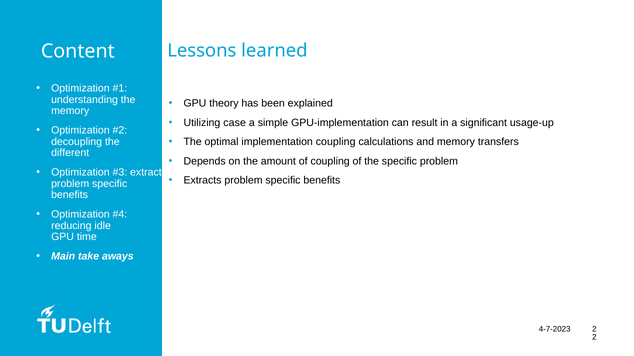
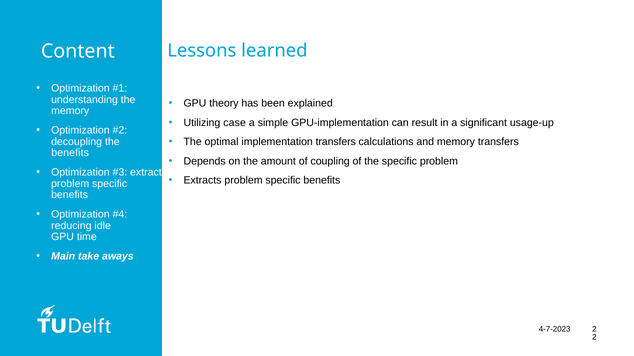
implementation coupling: coupling -> transfers (336, 142)
different: different -> benefits (70, 153)
